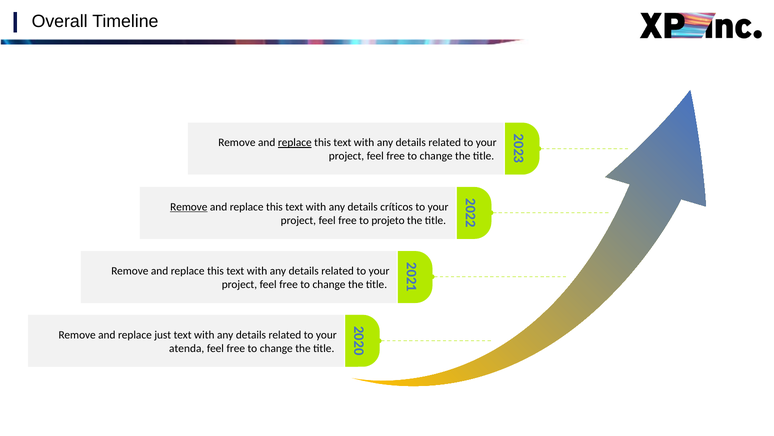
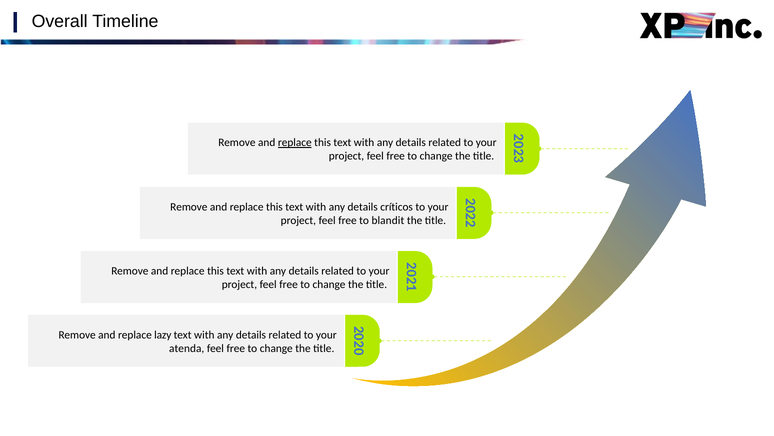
Remove underline: present -> none (189, 207)
projeto: projeto -> blandit (388, 220)
just: just -> lazy (163, 334)
